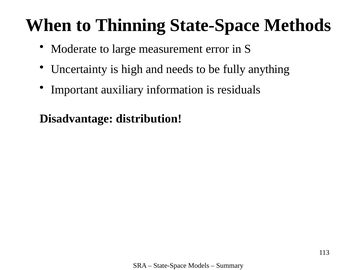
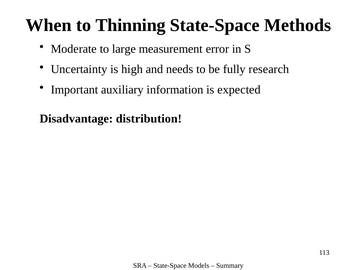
anything: anything -> research (269, 69)
residuals: residuals -> expected (239, 90)
